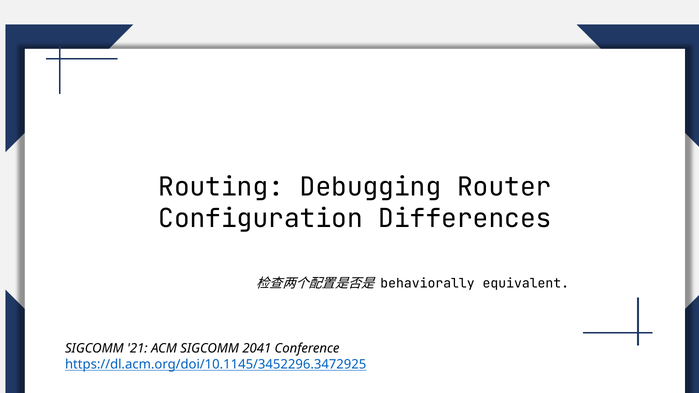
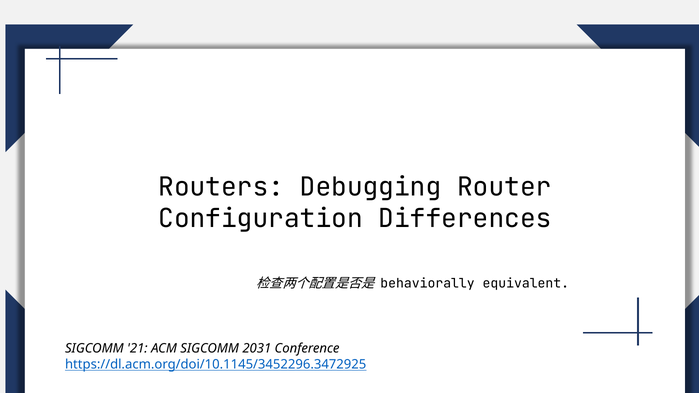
Routing: Routing -> Routers (221, 187)
2041: 2041 -> 2031 (257, 349)
